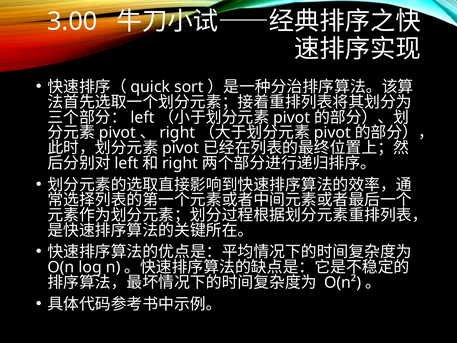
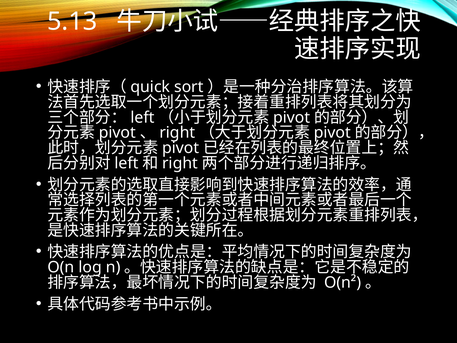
3.00: 3.00 -> 5.13 (72, 22)
